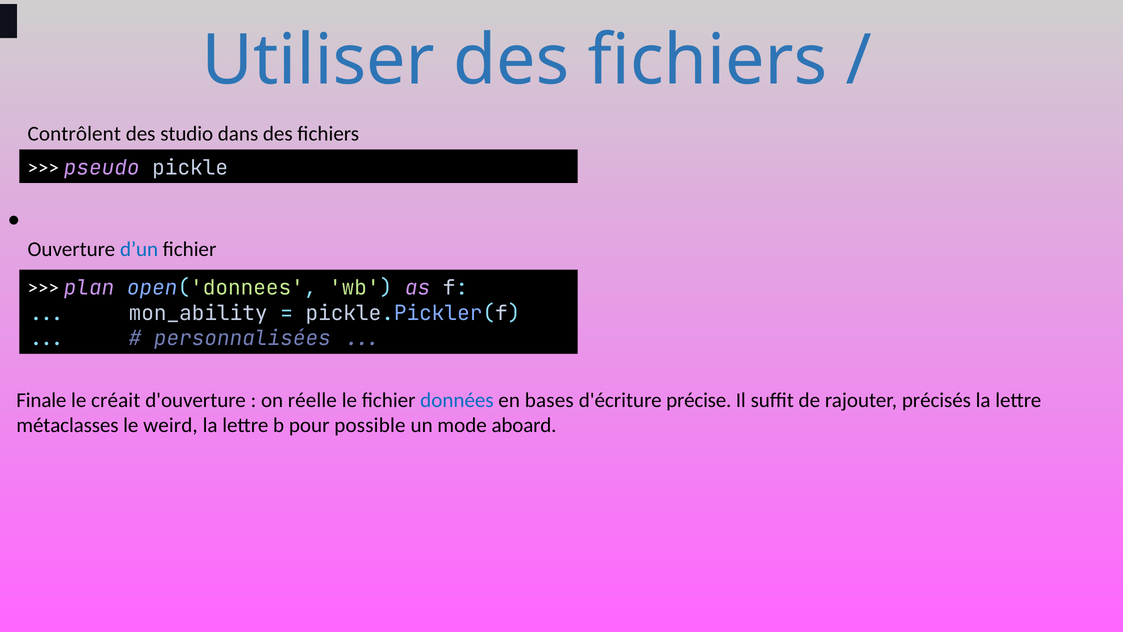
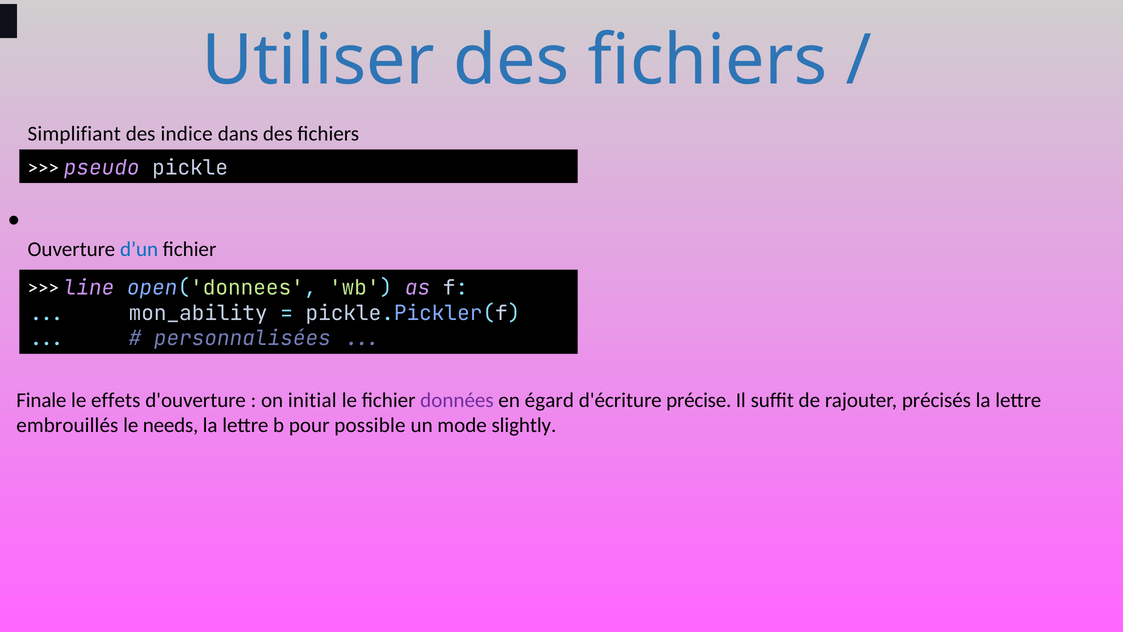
Contrôlent: Contrôlent -> Simplifiant (74, 134)
studio: studio -> indice (187, 134)
plan: plan -> line (89, 288)
créait: créait -> effets (116, 400)
réelle: réelle -> initial (312, 400)
données colour: blue -> purple (457, 400)
bases: bases -> égard (549, 400)
métaclasses: métaclasses -> embrouillés (67, 425)
weird: weird -> needs (171, 425)
aboard: aboard -> slightly (524, 425)
